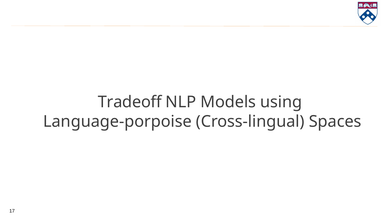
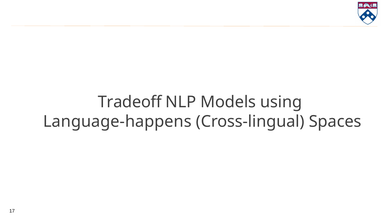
Language-porpoise: Language-porpoise -> Language-happens (117, 122)
